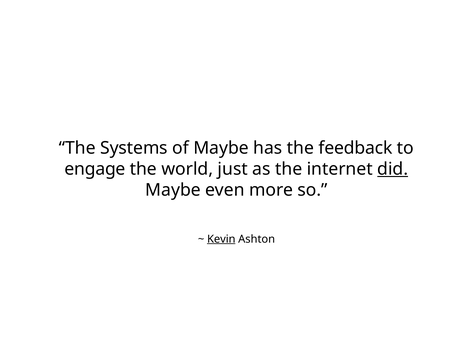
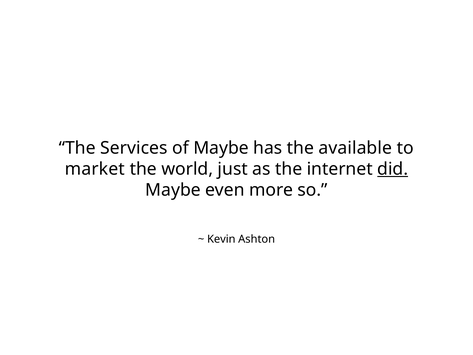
Systems: Systems -> Services (134, 148)
feedback: feedback -> available (355, 148)
engage: engage -> market (95, 169)
Kevin underline: present -> none (221, 239)
